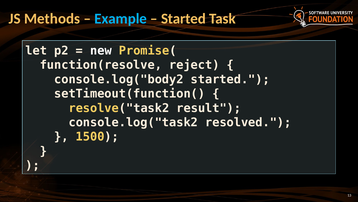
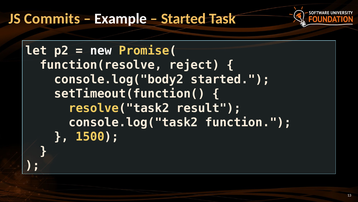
Methods: Methods -> Commits (52, 19)
Example colour: light blue -> white (121, 19)
resolved: resolved -> function (248, 122)
